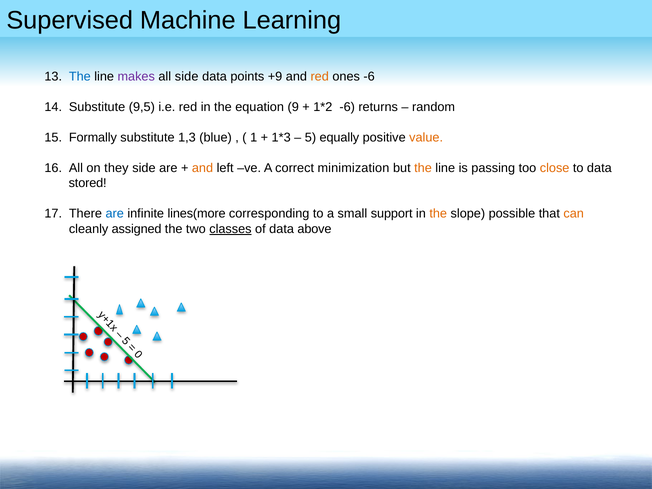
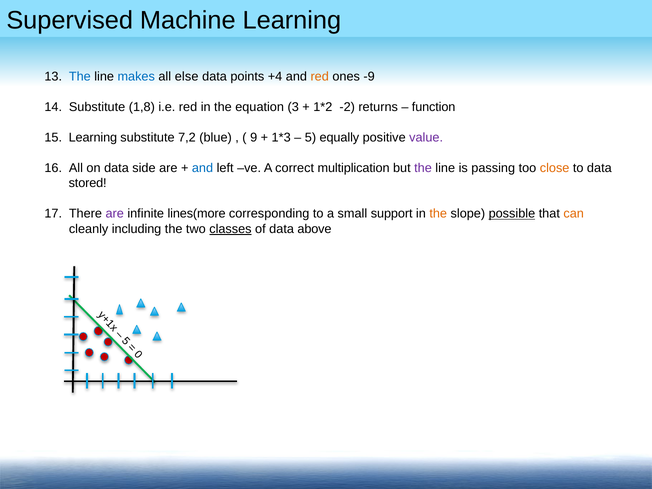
makes colour: purple -> blue (136, 77)
all side: side -> else (187, 77)
+9: +9 -> +4 (275, 77)
ones -6: -6 -> -9 (369, 77)
9,5: 9,5 -> 1,8 (142, 107)
9: 9 -> 3 (293, 107)
-6: -6 -> -2 (347, 107)
random: random -> function (434, 107)
Formally: Formally -> Learning (93, 138)
1,3: 1,3 -> 7,2 (187, 138)
1: 1 -> 9 (254, 138)
value colour: orange -> purple (426, 138)
on they: they -> data (116, 168)
and colour: orange -> blue (203, 168)
minimization: minimization -> multiplication (354, 168)
the colour: orange -> purple (423, 168)
are colour: blue -> purple (115, 214)
possible underline: none -> present (512, 214)
assigned: assigned -> including (137, 229)
